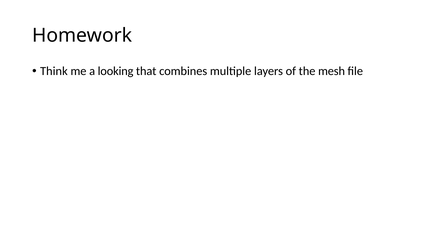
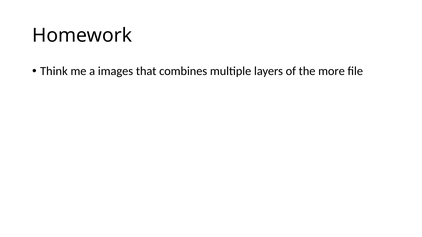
looking: looking -> images (116, 71)
mesh: mesh -> more (332, 71)
